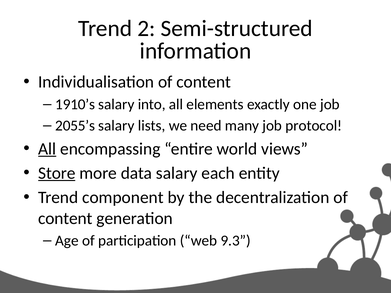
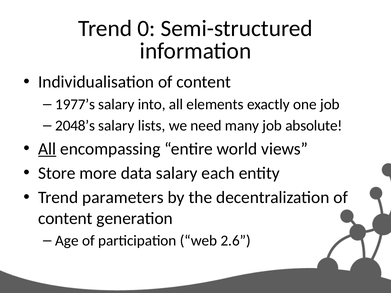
2: 2 -> 0 (146, 28)
1910’s: 1910’s -> 1977’s (75, 104)
2055’s: 2055’s -> 2048’s (75, 126)
protocol: protocol -> absolute (314, 126)
Store underline: present -> none (57, 173)
component: component -> parameters (123, 198)
9.3: 9.3 -> 2.6 (236, 241)
